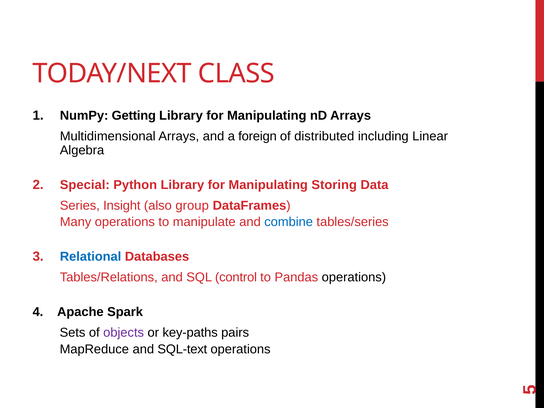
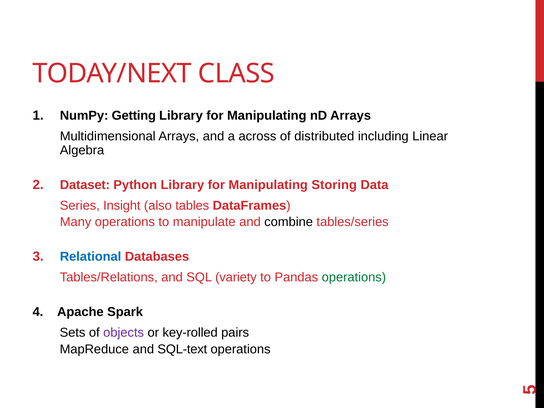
foreign: foreign -> across (257, 136)
Special: Special -> Dataset (85, 185)
group: group -> tables (192, 205)
combine colour: blue -> black (289, 222)
control: control -> variety (236, 277)
operations colour: black -> green (354, 277)
key-paths: key-paths -> key-rolled (190, 333)
